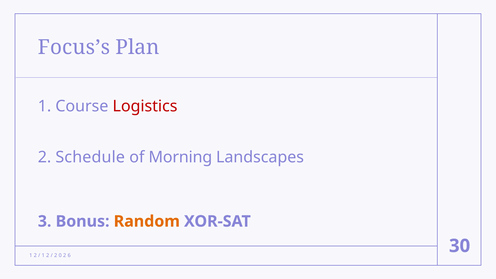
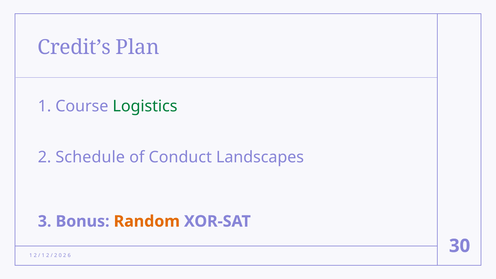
Focus’s: Focus’s -> Credit’s (74, 47)
Logistics colour: red -> green (145, 106)
Morning: Morning -> Conduct (180, 157)
